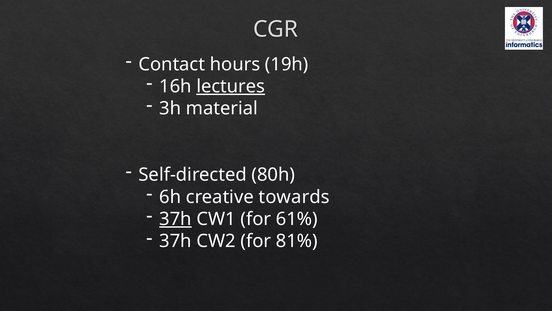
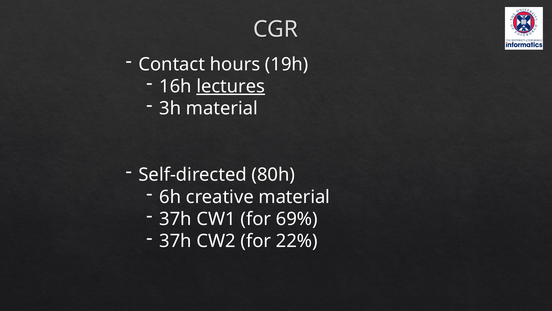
creative towards: towards -> material (294, 197)
37h underline: present -> none (175, 219)
61%: 61% -> 69% (297, 219)
81%: 81% -> 22% (297, 241)
